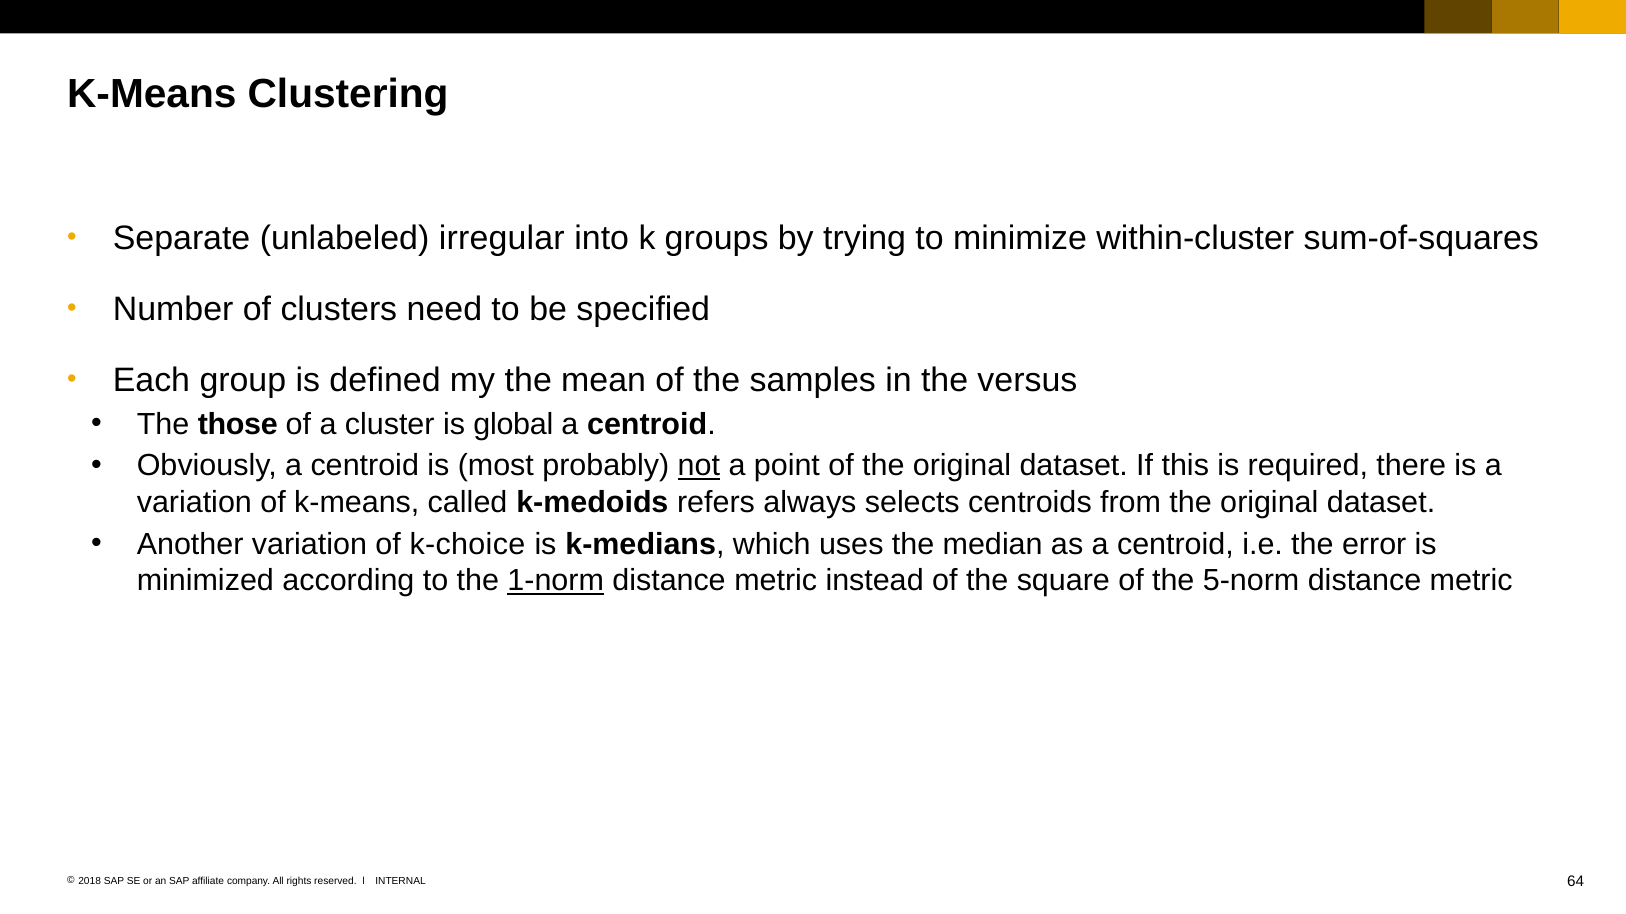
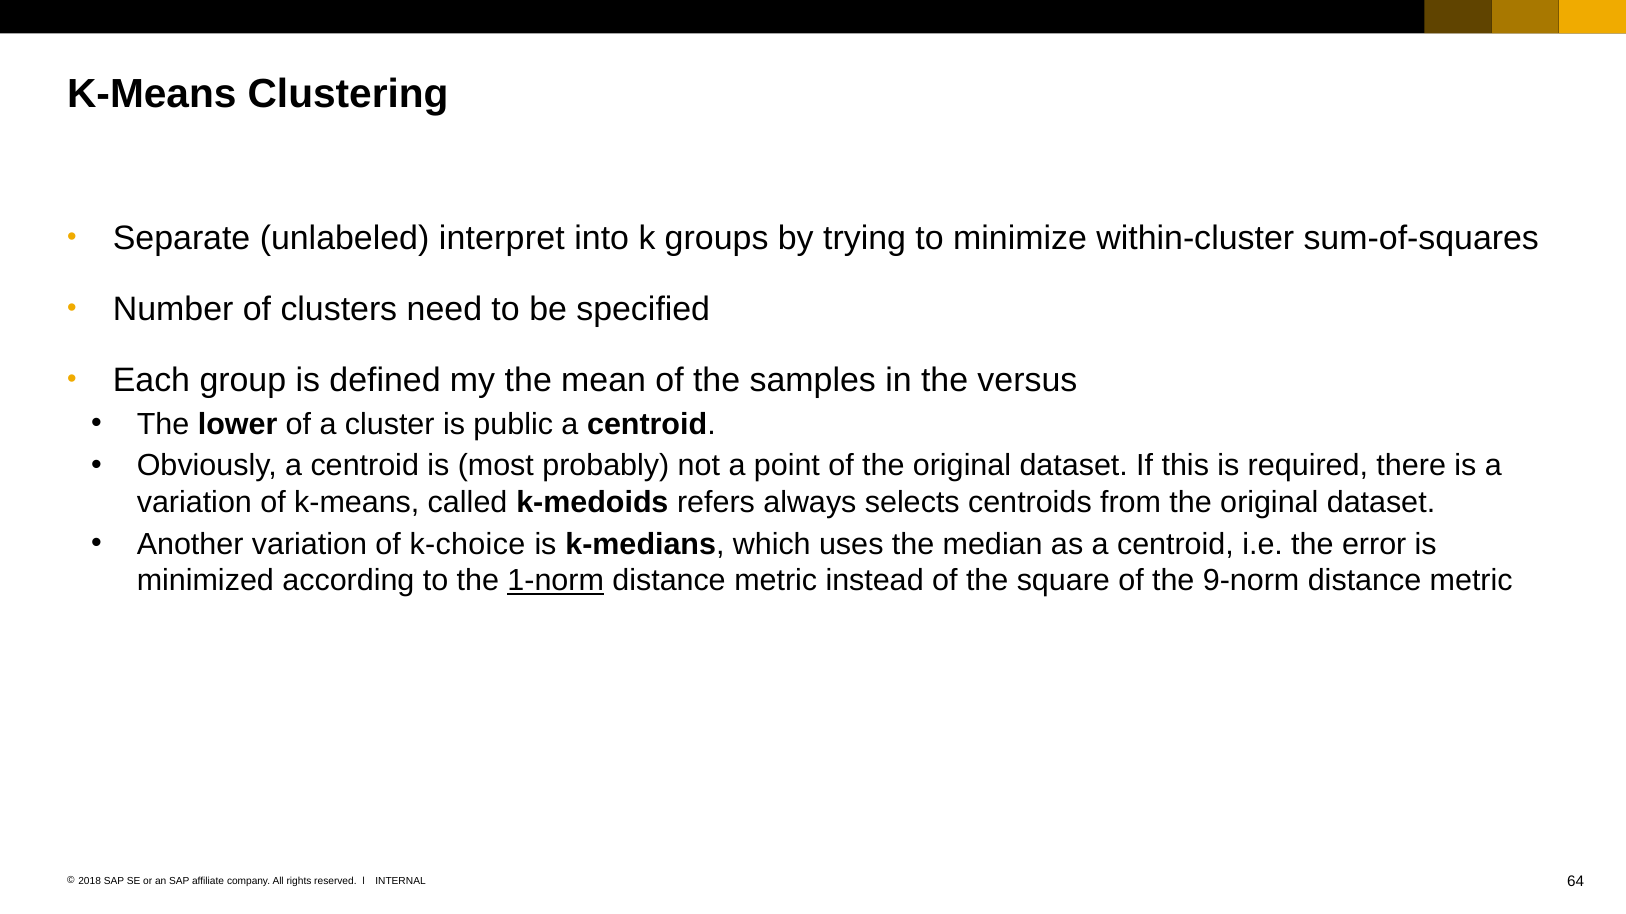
irregular: irregular -> interpret (502, 239)
those: those -> lower (238, 424)
global: global -> public (513, 424)
not underline: present -> none (699, 466)
5-norm: 5-norm -> 9-norm (1251, 581)
